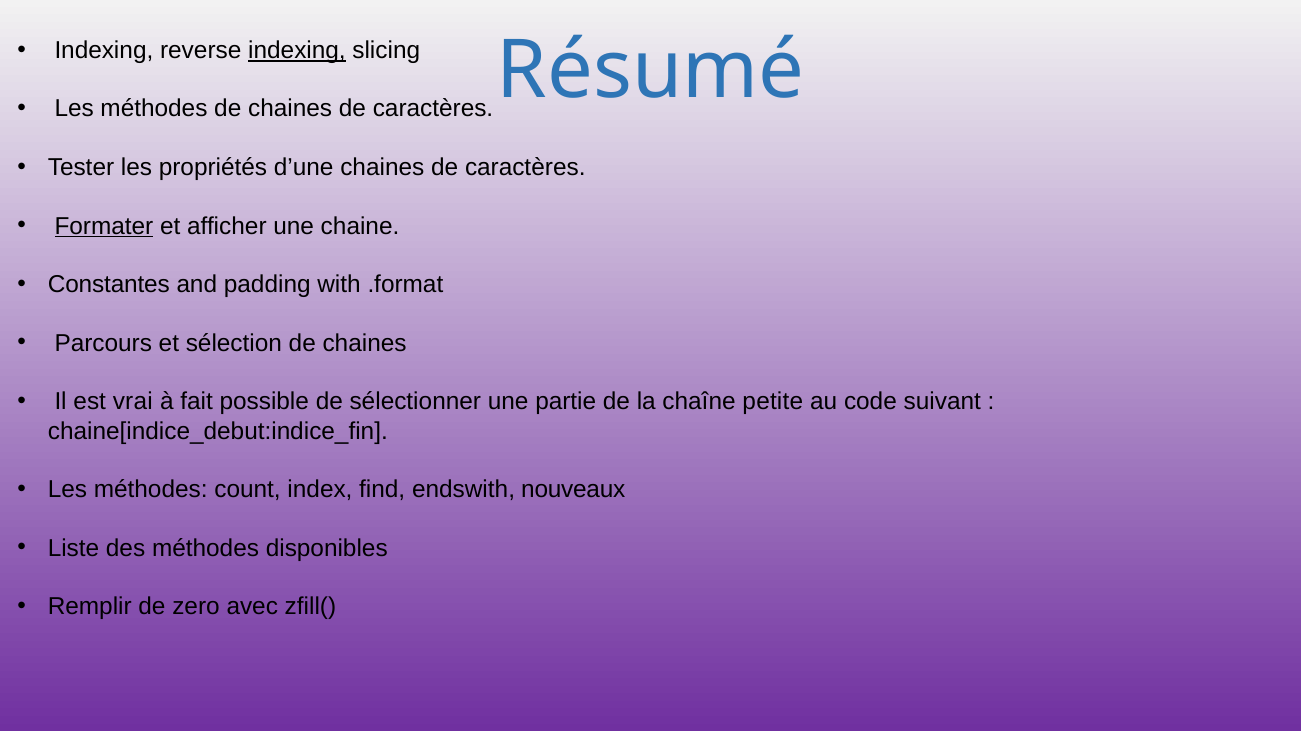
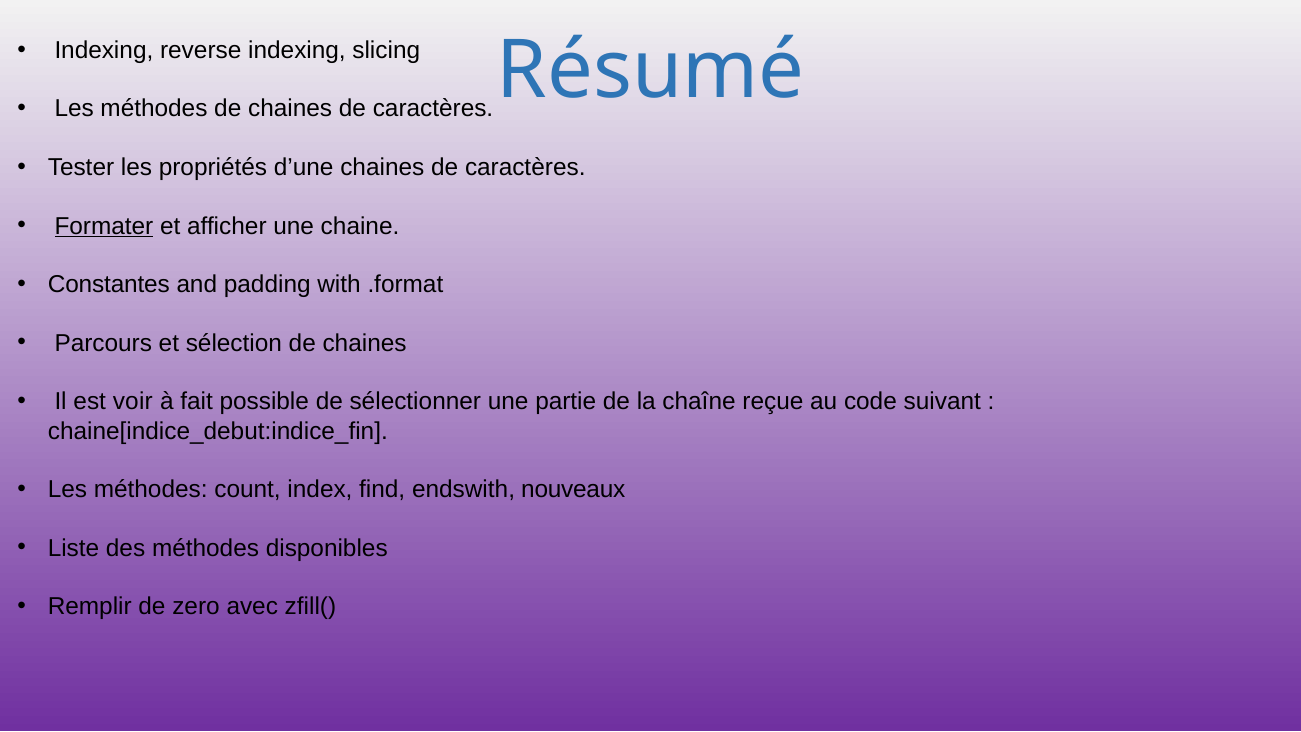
indexing underline: present -> none (297, 50)
vrai: vrai -> voir (133, 402)
petite: petite -> reçue (773, 402)
